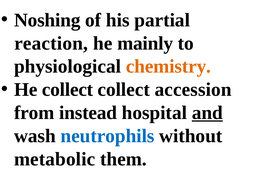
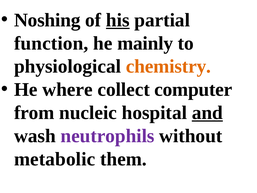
his underline: none -> present (118, 20)
reaction: reaction -> function (51, 43)
He collect: collect -> where (67, 89)
accession: accession -> computer (193, 89)
instead: instead -> nucleic (88, 113)
neutrophils colour: blue -> purple (107, 136)
